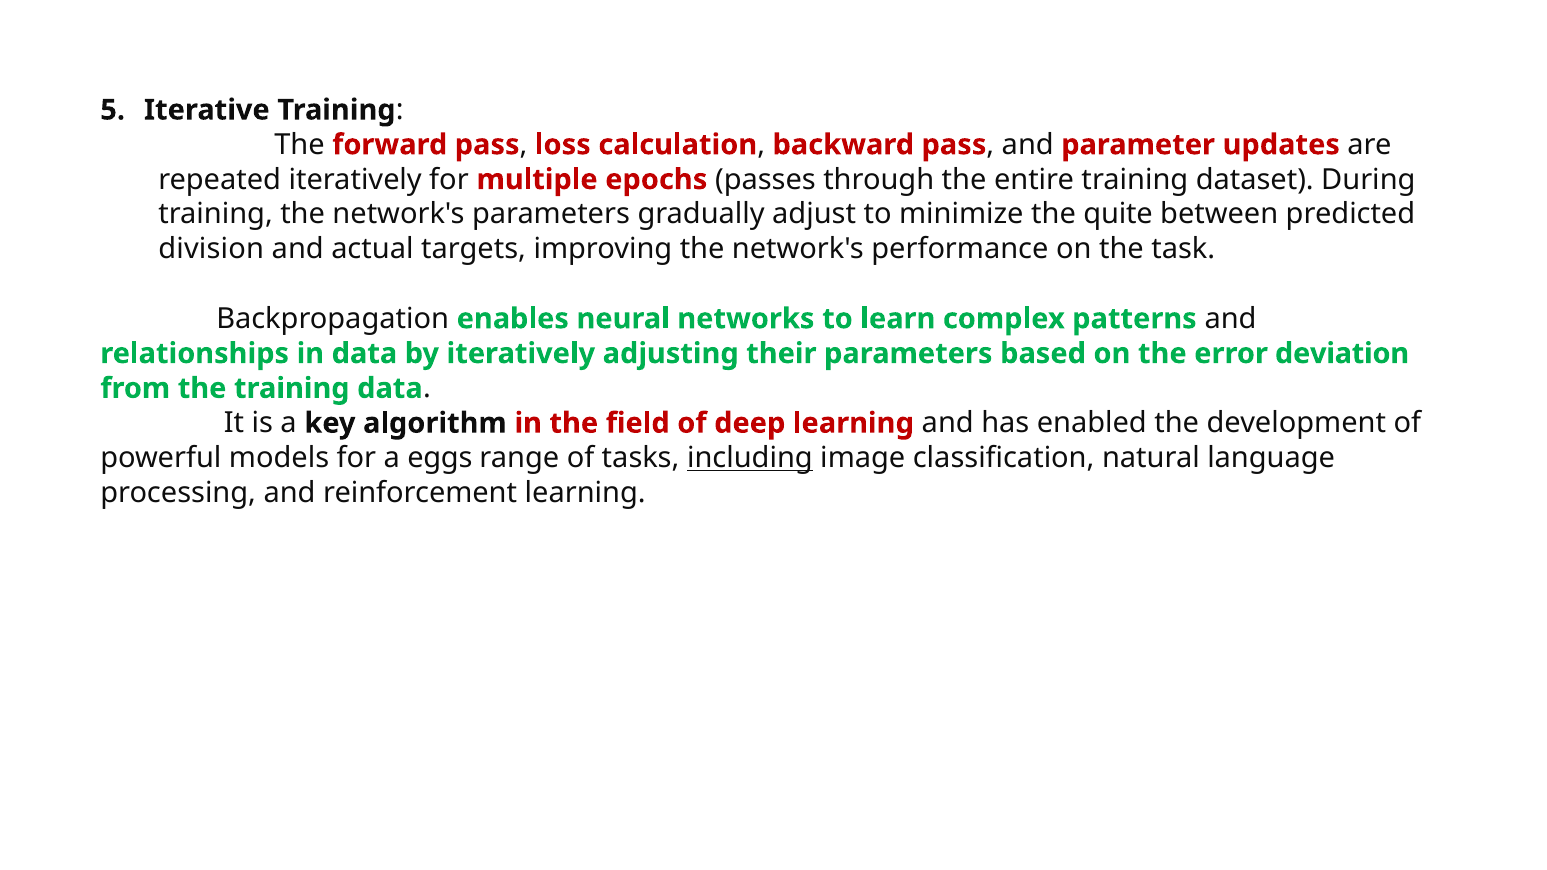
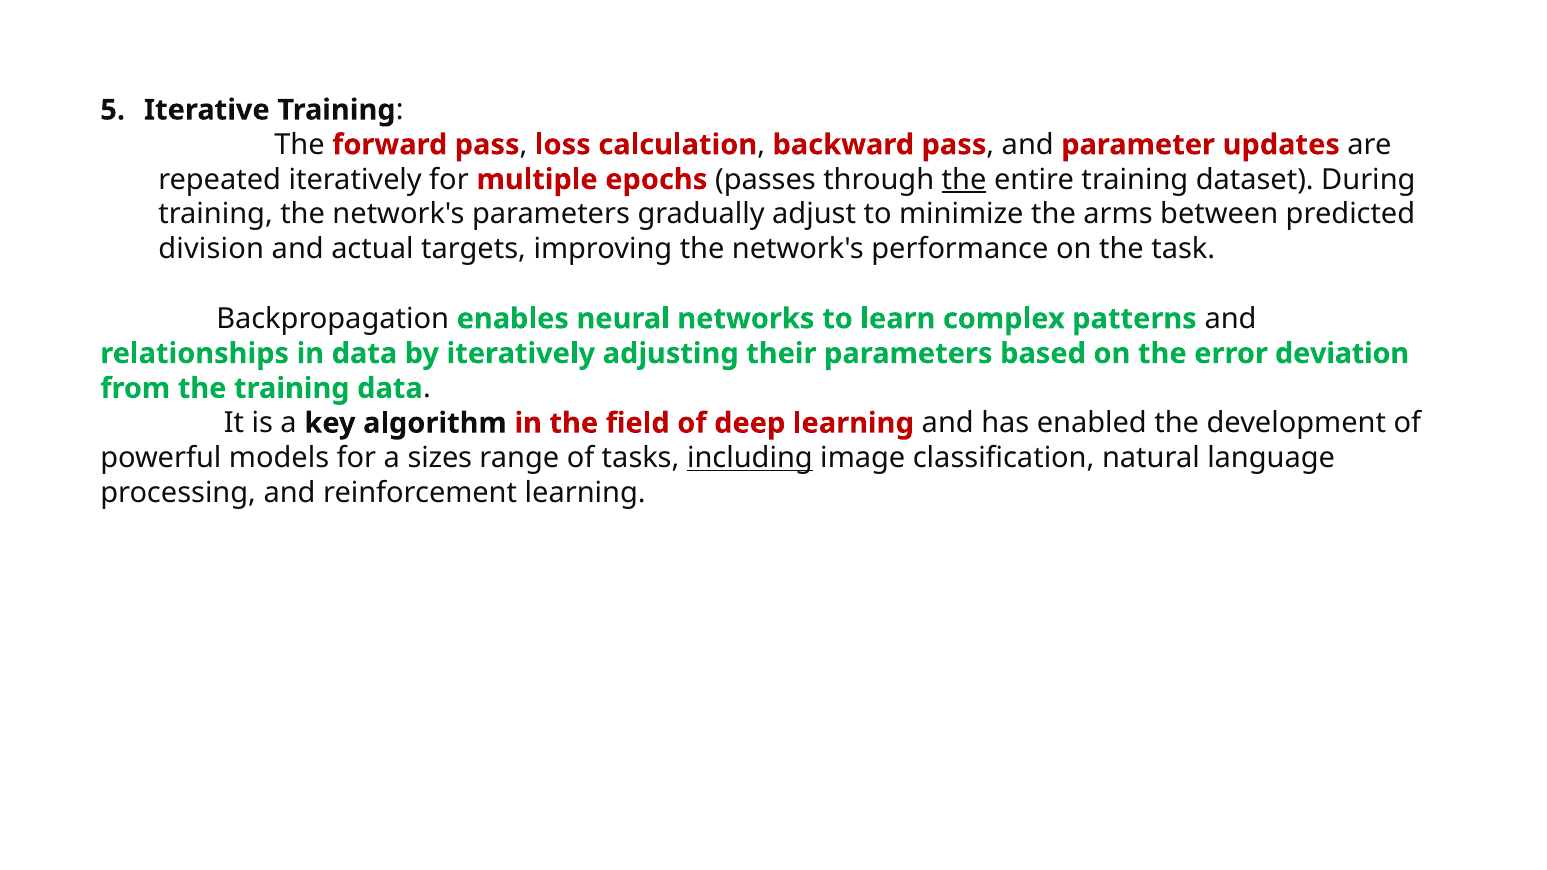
the underline: none -> present (964, 180)
quite: quite -> arms (1118, 214)
eggs: eggs -> sizes (440, 458)
